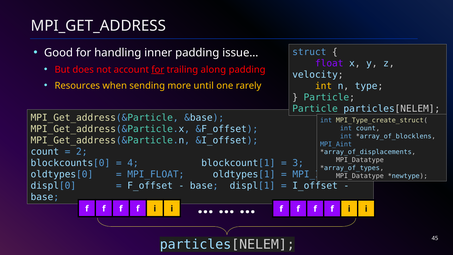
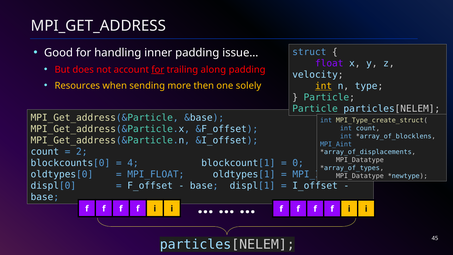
until: until -> then (204, 86)
rarely: rarely -> solely (249, 86)
int underline: none -> present (324, 86)
3: 3 -> 0 (298, 163)
